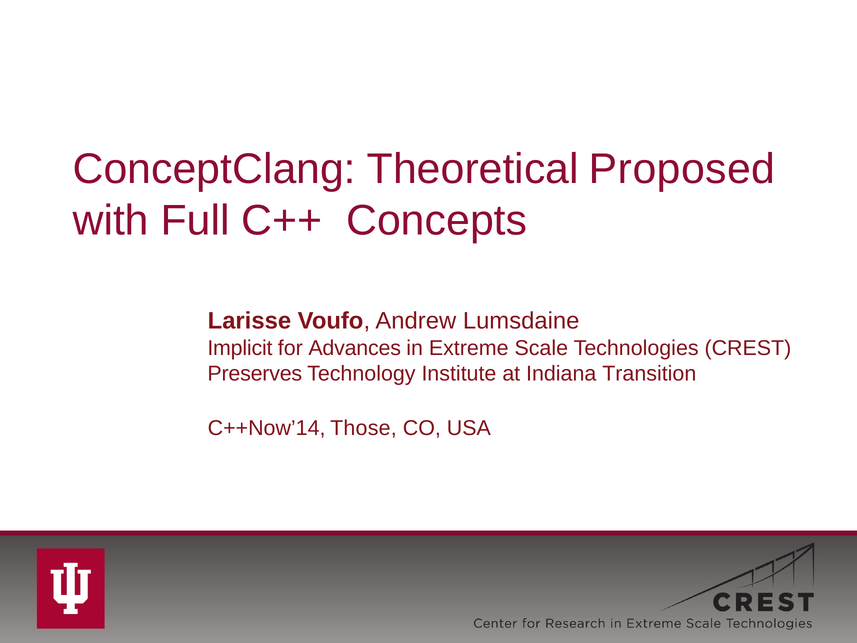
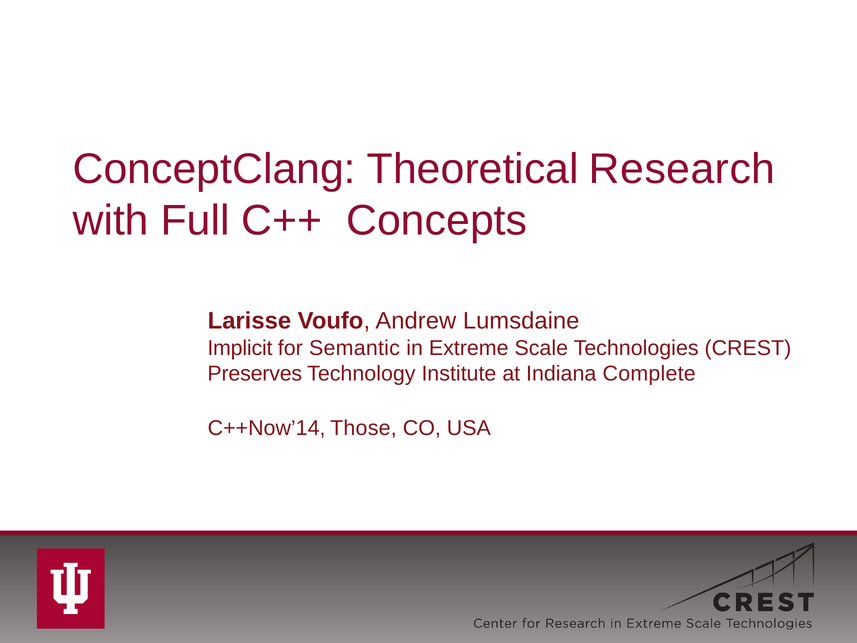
Proposed: Proposed -> Research (682, 169)
Advances: Advances -> Semantic (354, 348)
Transition: Transition -> Complete (649, 374)
